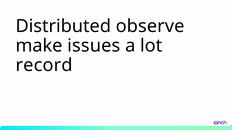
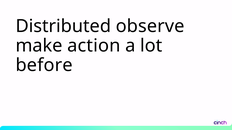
issues: issues -> action (94, 46)
record: record -> before (44, 65)
